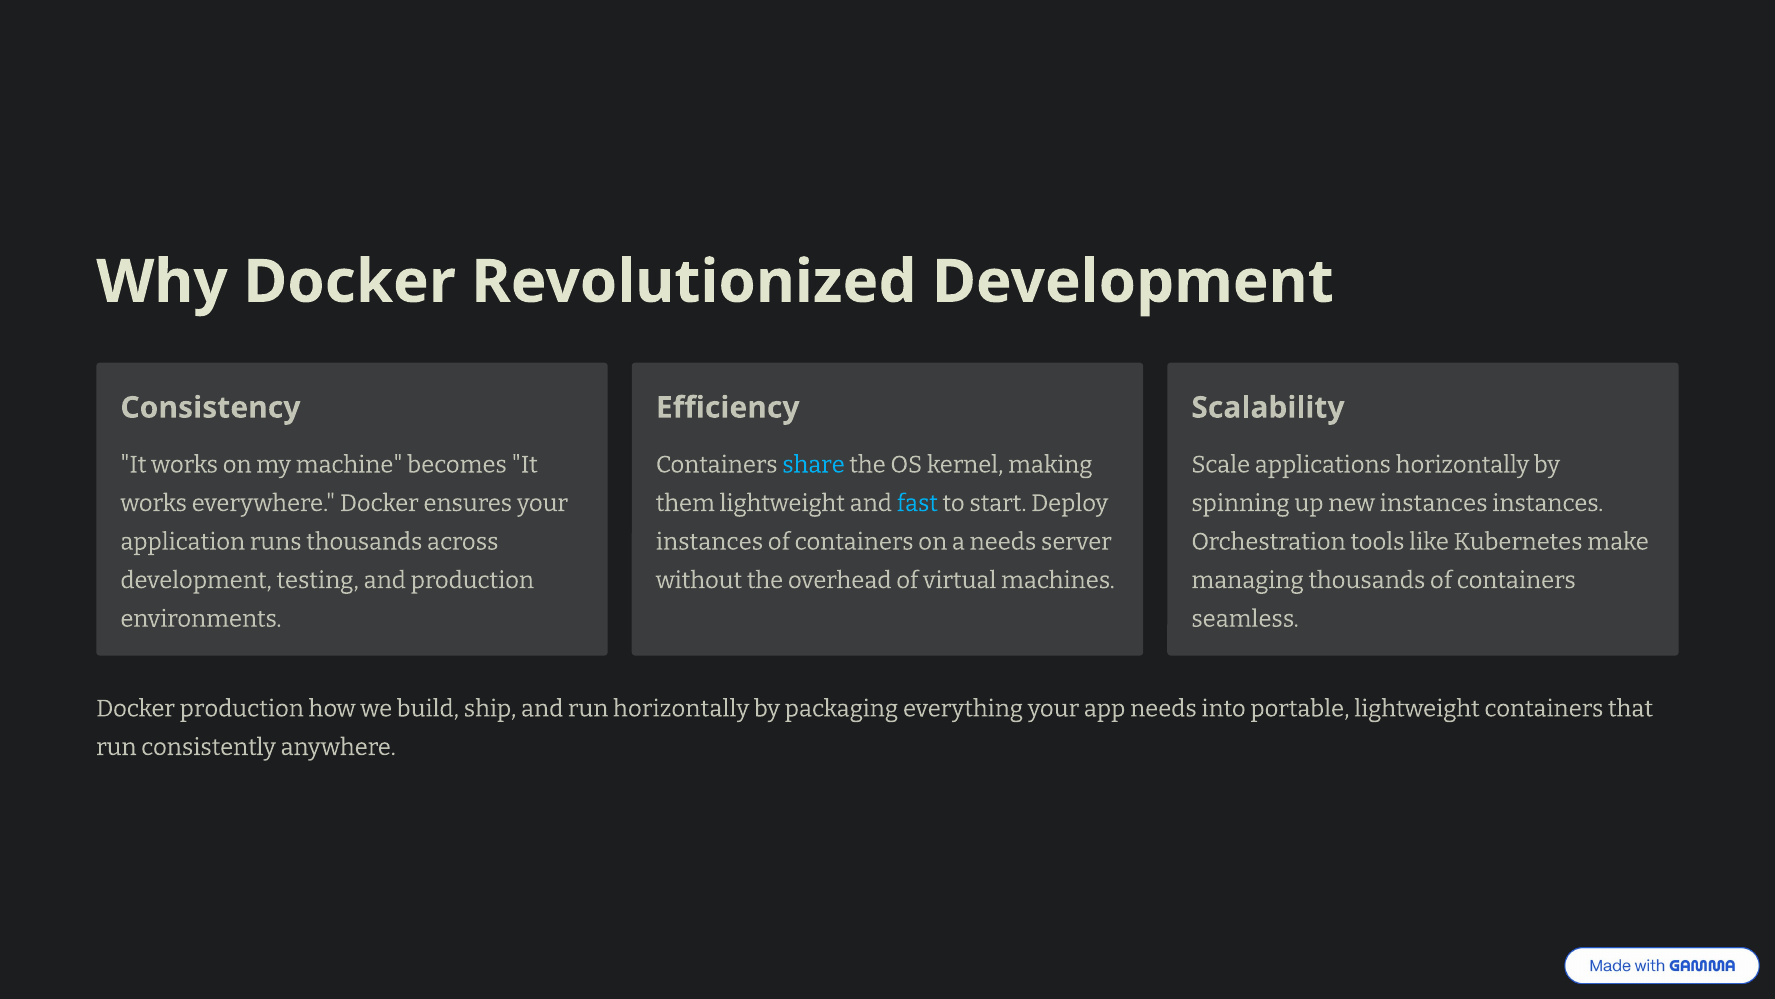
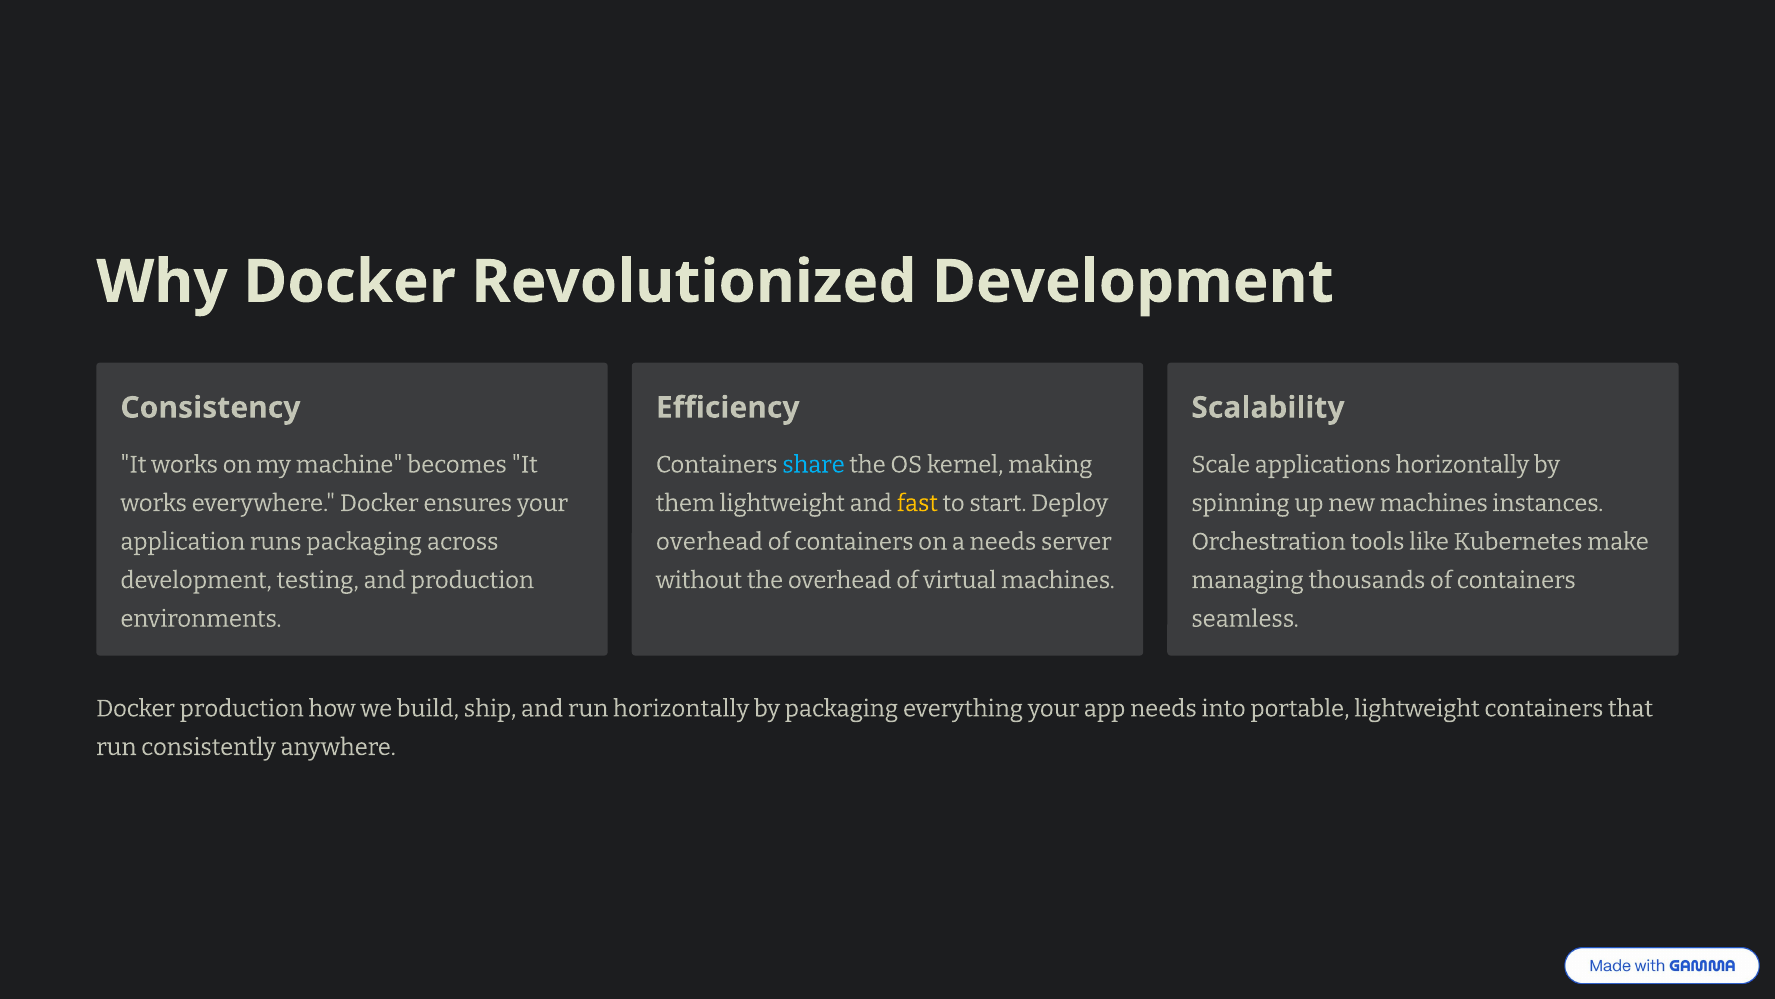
fast colour: light blue -> yellow (917, 503)
new instances: instances -> machines (1434, 503)
runs thousands: thousands -> packaging (364, 541)
instances: instances -> overhead (709, 541)
